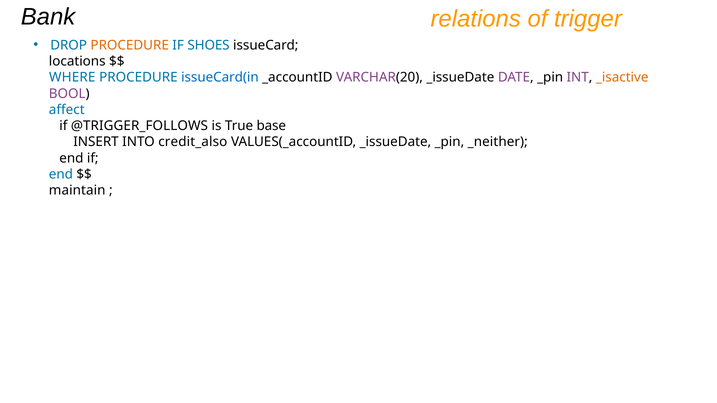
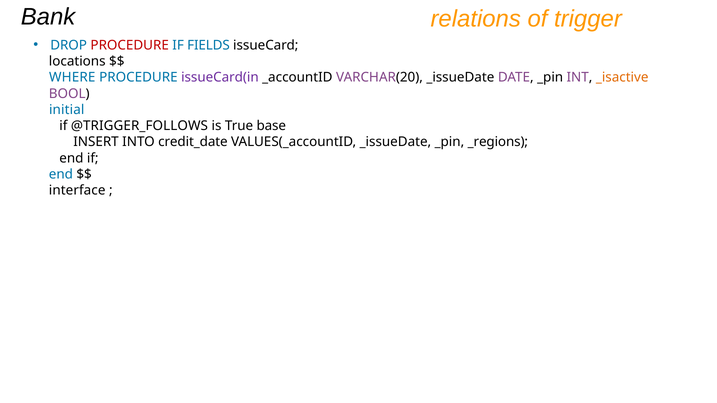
PROCEDURE colour: orange -> red (130, 45)
SHOES: SHOES -> FIELDS (209, 45)
issueCard(in colour: blue -> purple (220, 78)
affect: affect -> initial (67, 110)
credit_also: credit_also -> credit_date (193, 142)
_neither: _neither -> _regions (498, 142)
maintain: maintain -> interface (77, 190)
